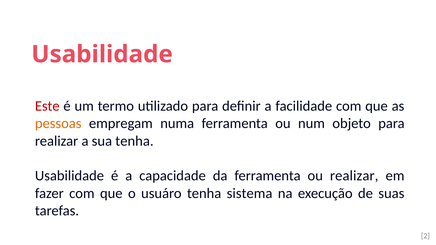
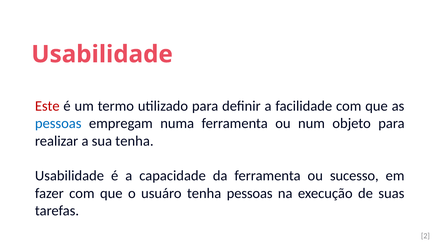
pessoas colour: orange -> blue (58, 124)
ou realizar: realizar -> sucesso (354, 176)
tenha sistema: sistema -> pessoas (250, 193)
